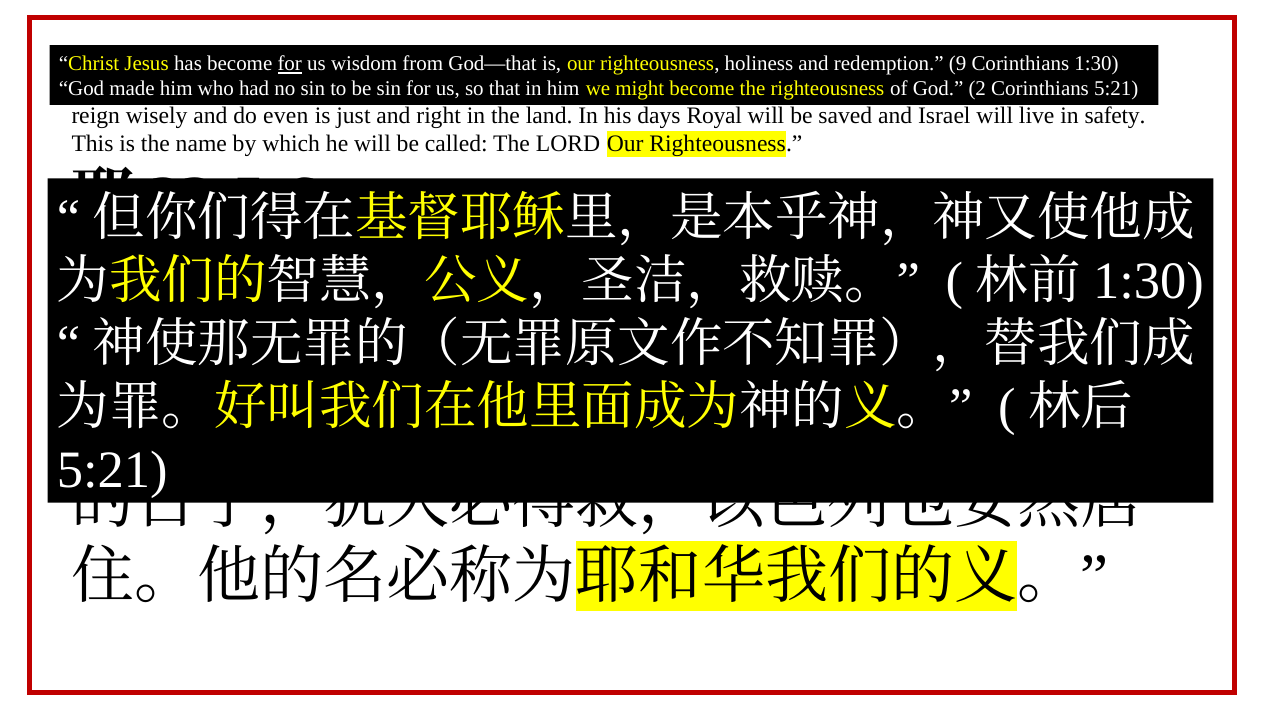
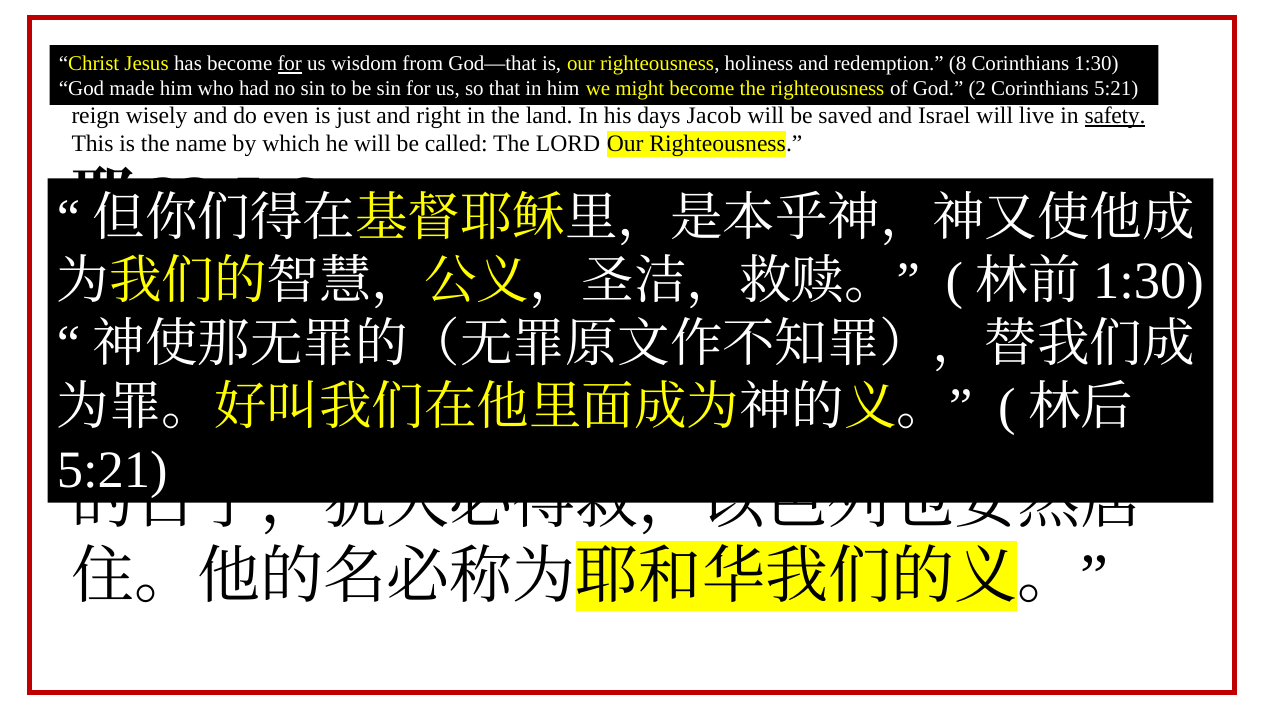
9: 9 -> 8 (958, 64)
Royal: Royal -> Jacob (714, 116)
safety underline: none -> present (1115, 116)
